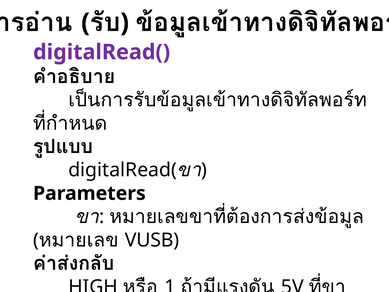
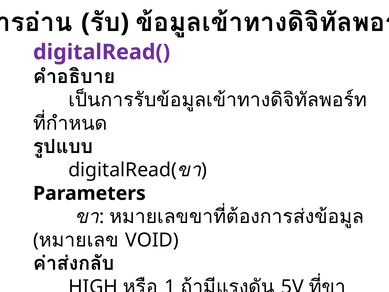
VUSB: VUSB -> VOID (152, 240)
